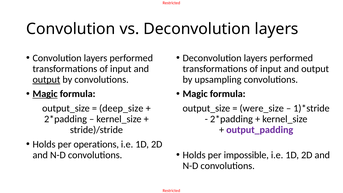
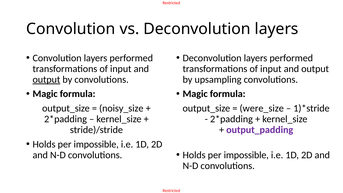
Magic underline: present -> none (45, 94)
deep_size: deep_size -> noisy_size (121, 108)
operations: operations -> impossible (96, 144)
